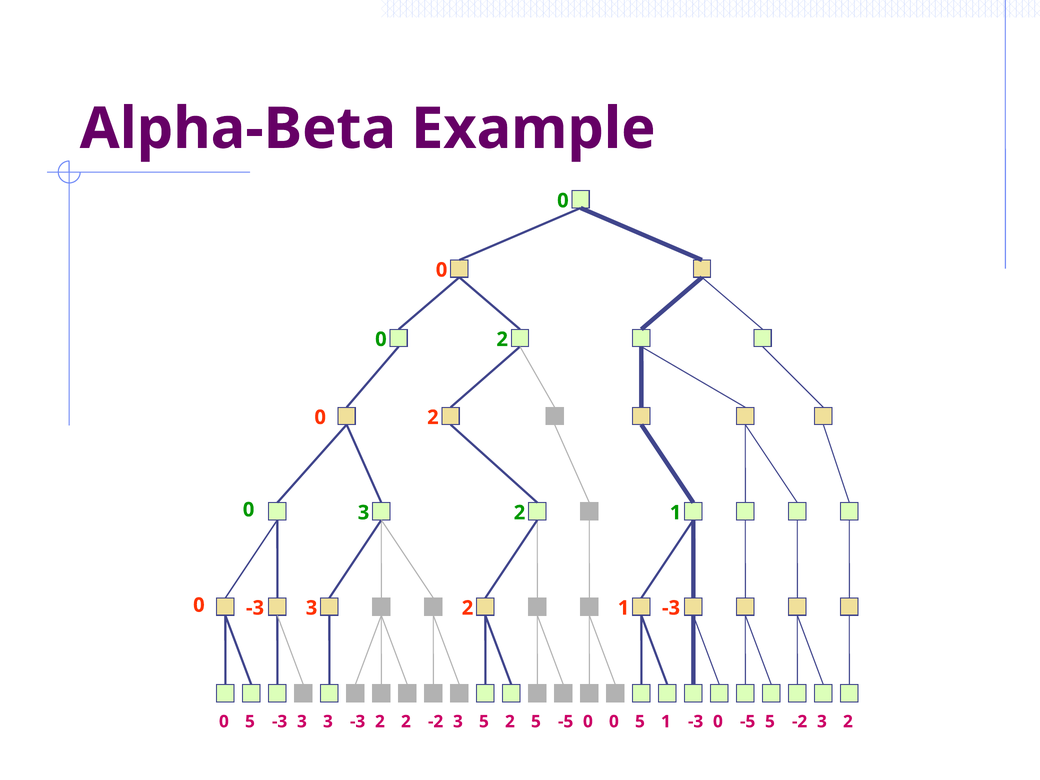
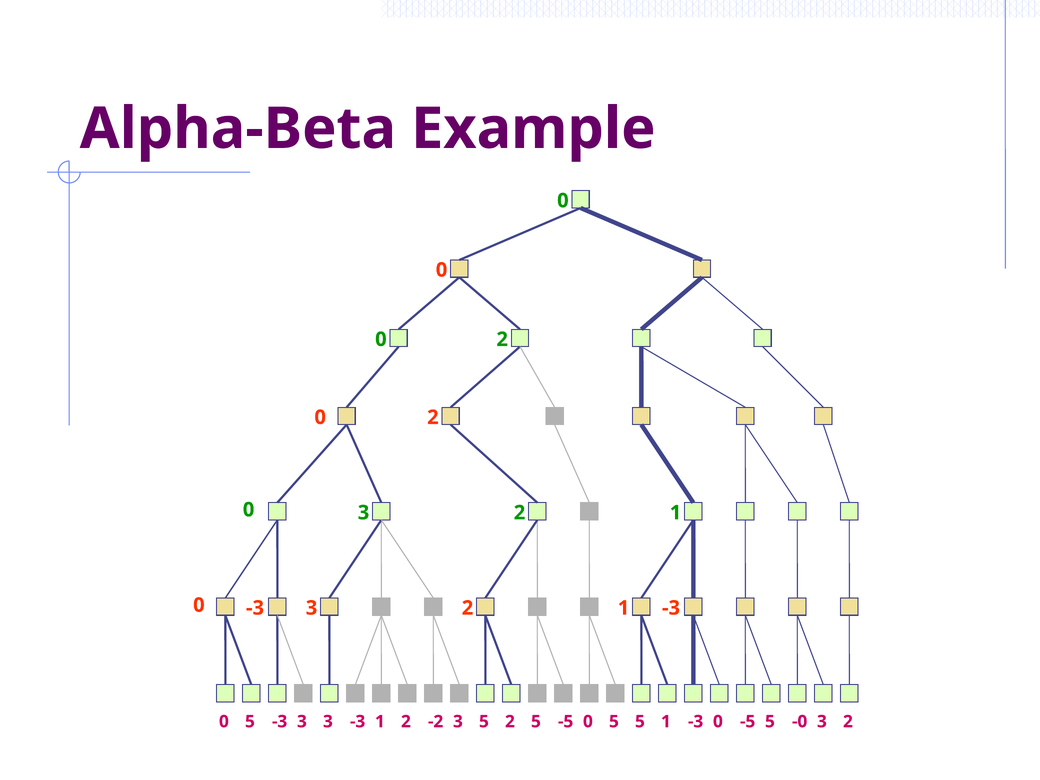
2: 2 -> 1 (380, 722)
0: 0 -> 5 (614, 722)
-2: -2 -> -0 (800, 722)
